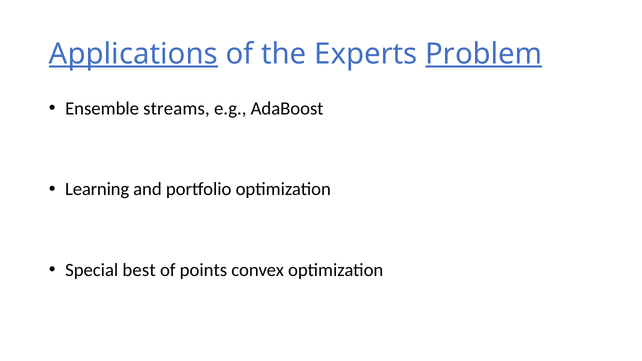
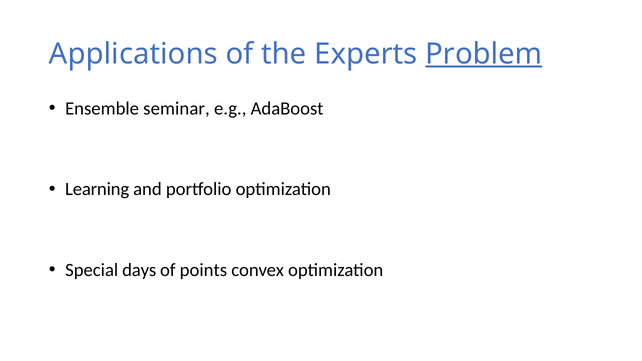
Applications underline: present -> none (133, 54)
streams: streams -> seminar (176, 109)
best: best -> days (139, 270)
